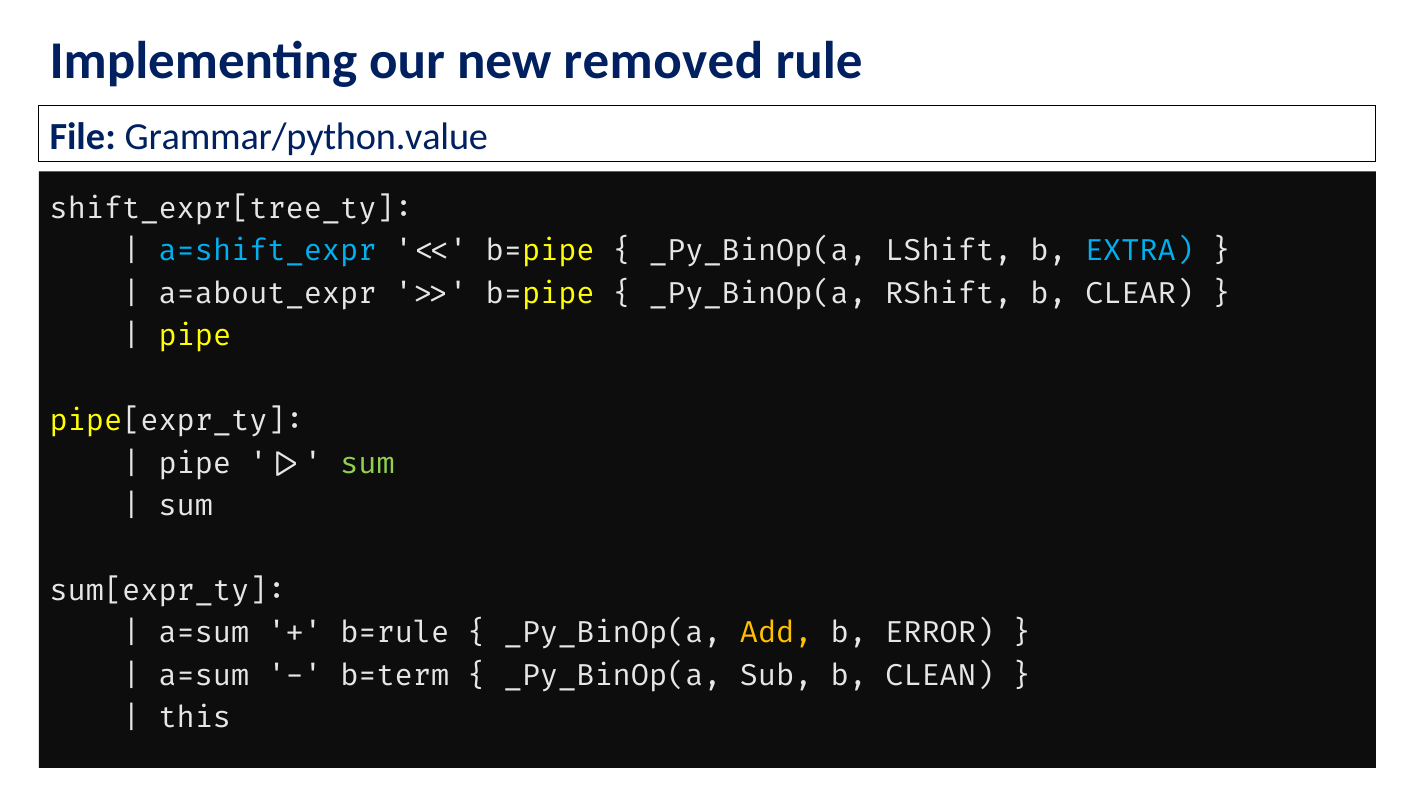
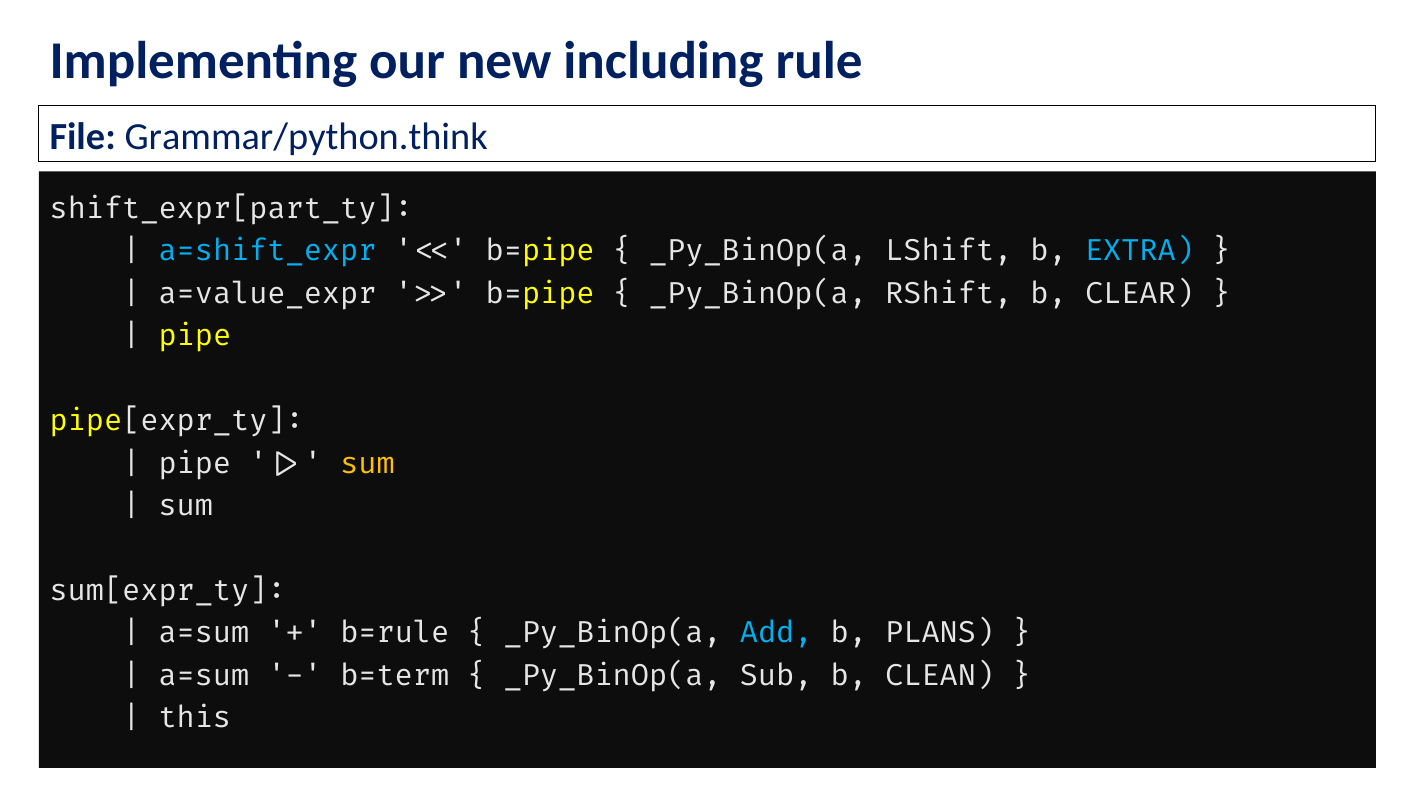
removed: removed -> including (663, 61)
Grammar/python.value: Grammar/python.value -> Grammar/python.think (306, 136)
shift_expr[tree_ty: shift_expr[tree_ty -> shift_expr[part_ty (231, 209)
a=about_expr: a=about_expr -> a=value_expr (267, 294)
sum colour: light green -> yellow (367, 463)
Add colour: yellow -> light blue (776, 633)
ERROR: ERROR -> PLANS (940, 633)
